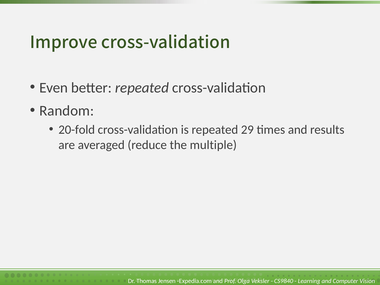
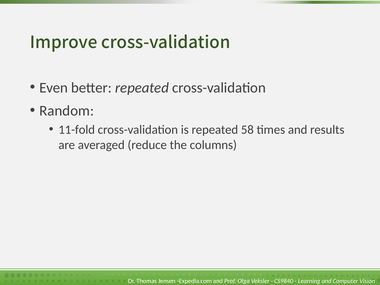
20-fold: 20-fold -> 11-fold (77, 130)
29: 29 -> 58 (247, 130)
multiple: multiple -> columns (213, 145)
